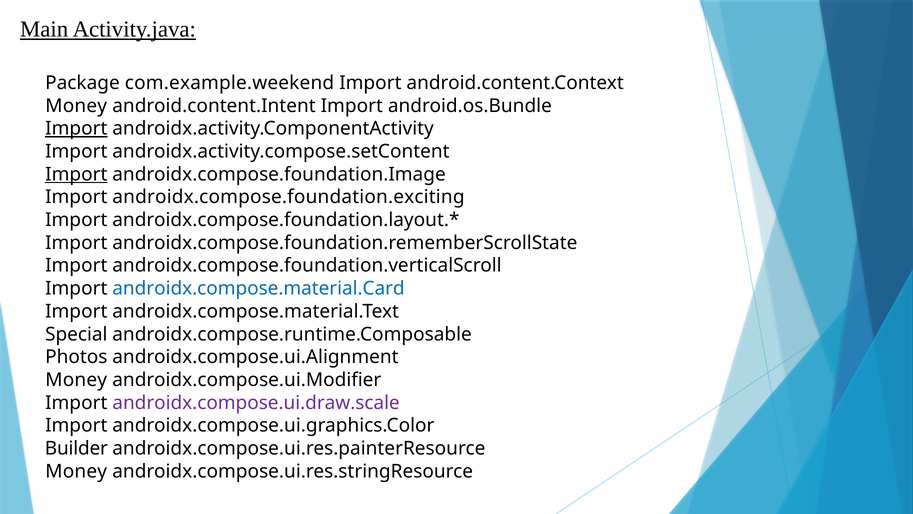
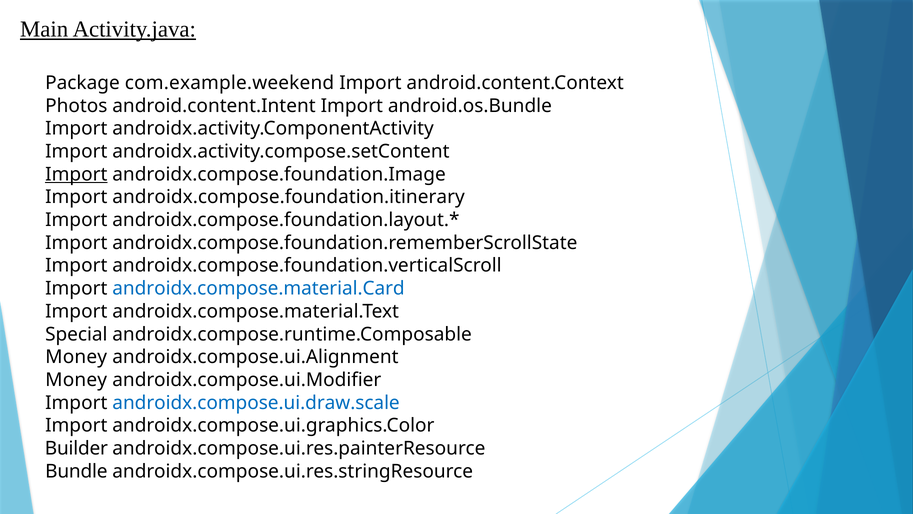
Money: Money -> Photos (76, 106)
Import underline: present -> none (76, 128)
androidx.compose.foundation.exciting: androidx.compose.foundation.exciting -> androidx.compose.foundation.itinerary (289, 197)
Photos: Photos -> Money (76, 357)
androidx.compose.ui.draw.scale colour: purple -> blue (256, 402)
Money: Money -> Bundle (76, 471)
